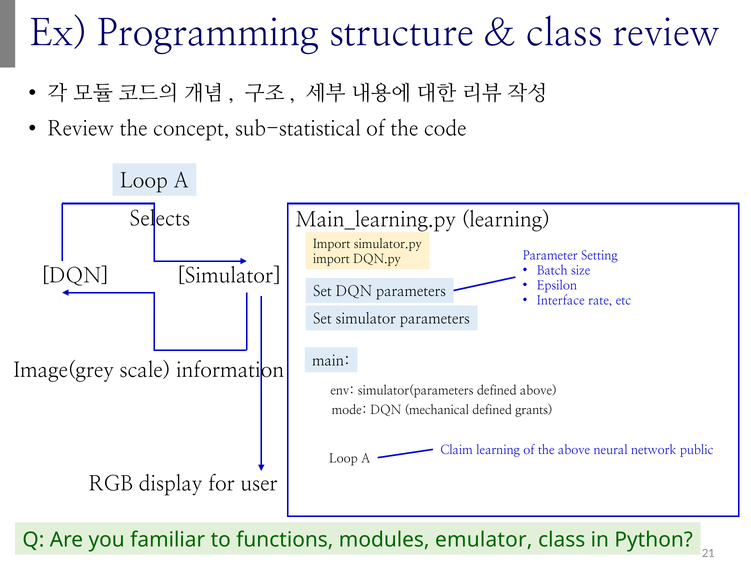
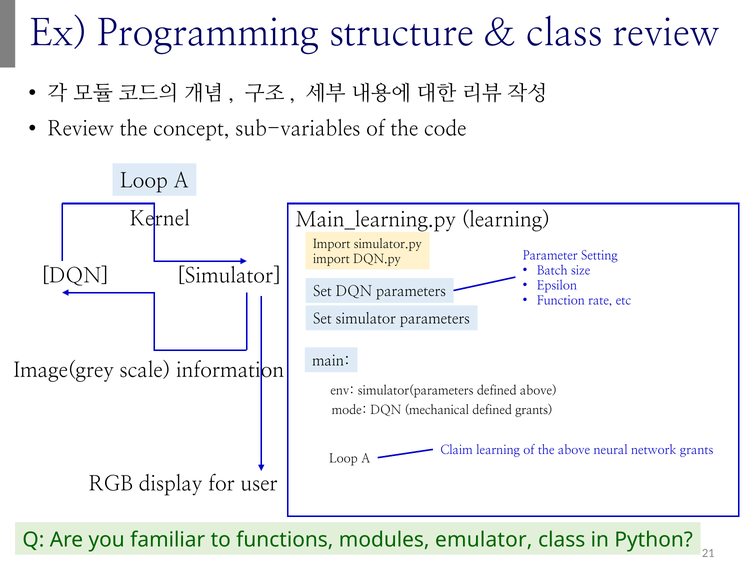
sub-statistical: sub-statistical -> sub-variables (298, 129)
Selects: Selects -> Kernel (160, 219)
Interface: Interface -> Function (561, 301)
network public: public -> grants (697, 450)
